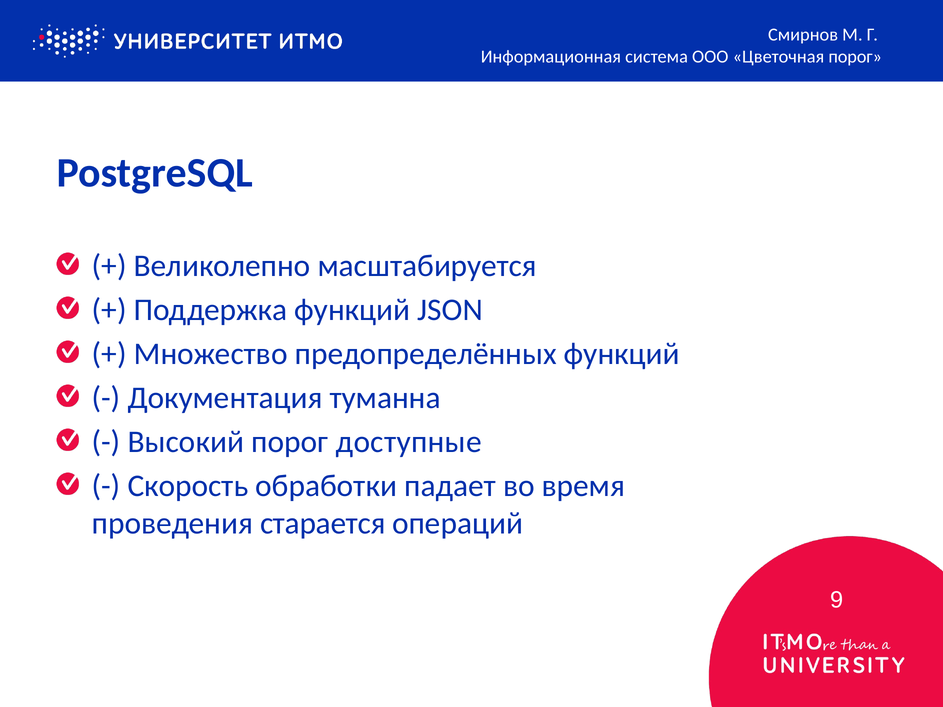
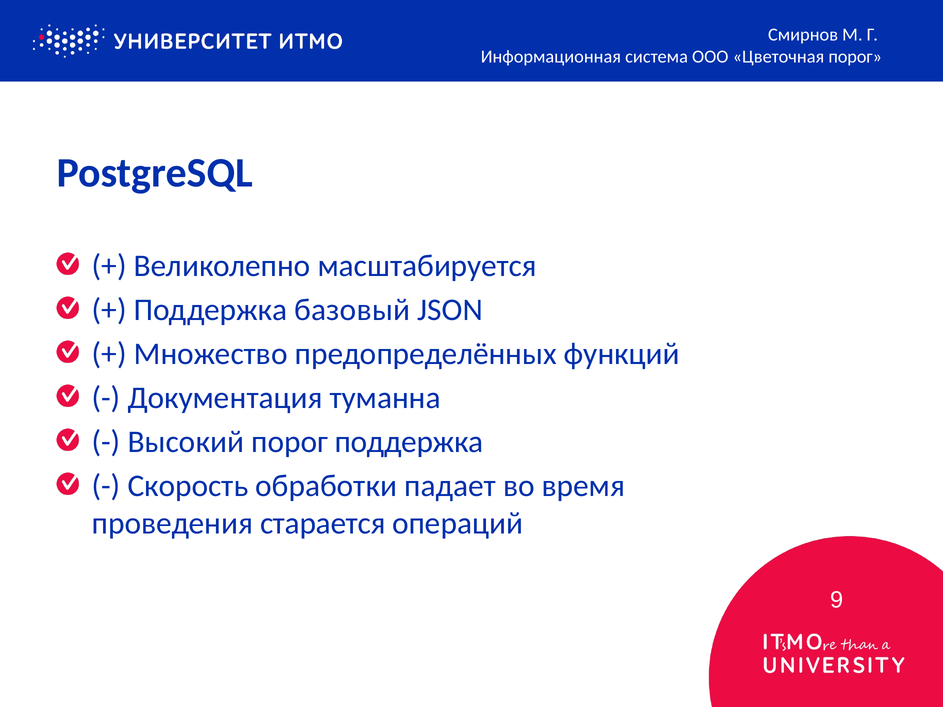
Поддержка функций: функций -> базовый (352, 310)
порог доступные: доступные -> поддержка (409, 442)
